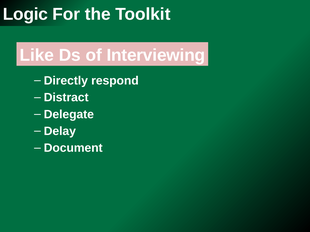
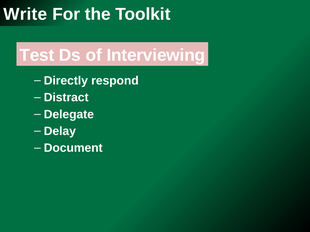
Logic: Logic -> Write (25, 14)
Like: Like -> Test (37, 55)
